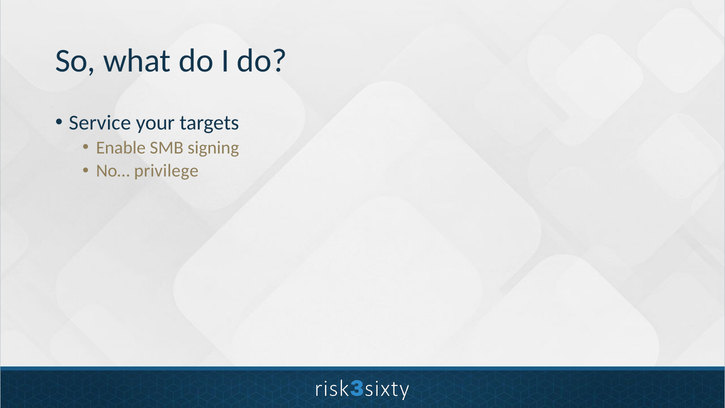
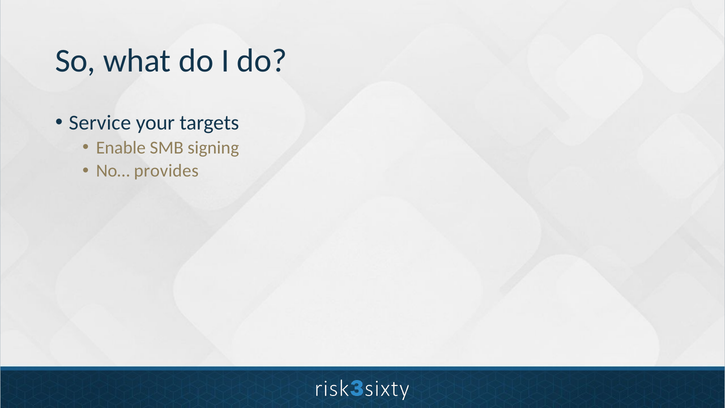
privilege: privilege -> provides (166, 171)
